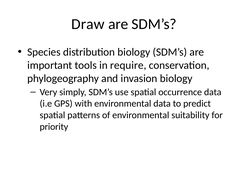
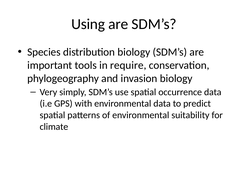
Draw: Draw -> Using (88, 24)
priority: priority -> climate (54, 127)
